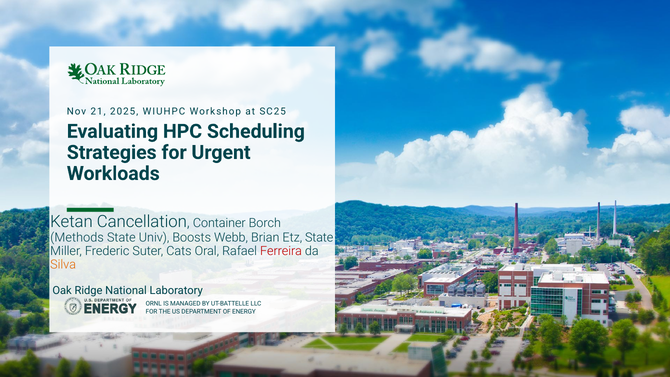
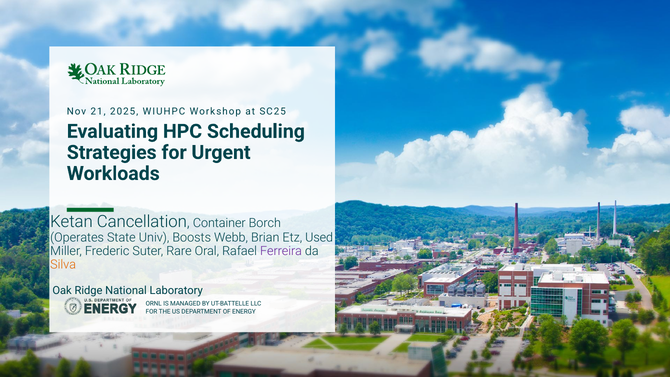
Methods: Methods -> Operates (77, 237)
Etz State: State -> Used (319, 237)
Cats: Cats -> Rare (179, 251)
Ferreira colour: red -> purple (281, 251)
